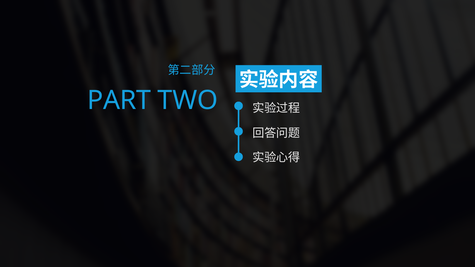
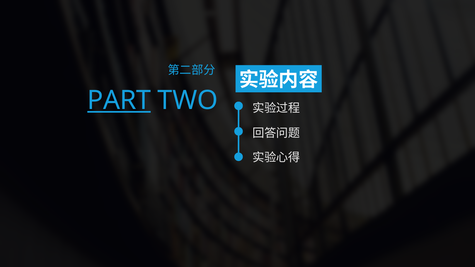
PART underline: none -> present (119, 100)
